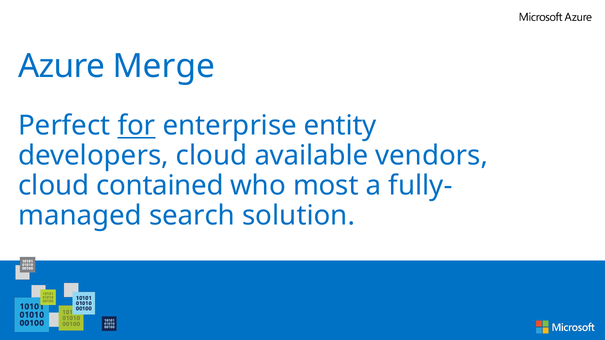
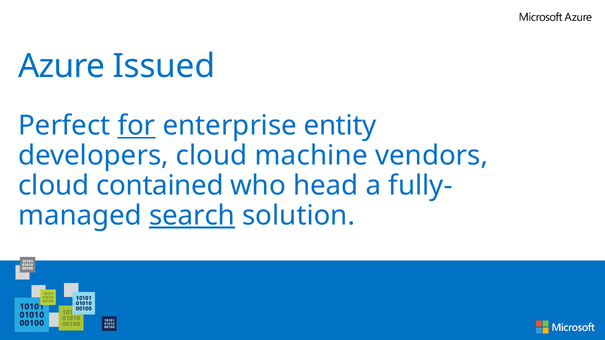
Merge: Merge -> Issued (164, 66)
available: available -> machine (311, 156)
most: most -> head (326, 186)
search underline: none -> present (192, 216)
